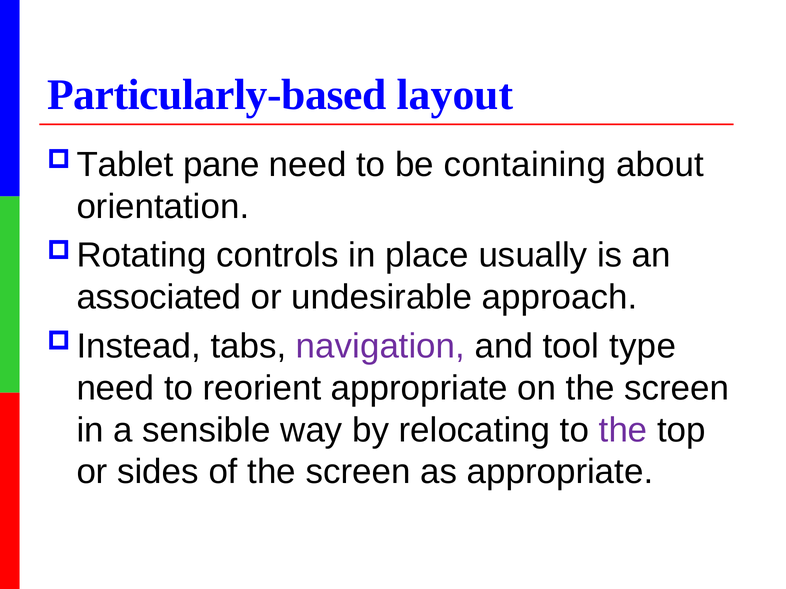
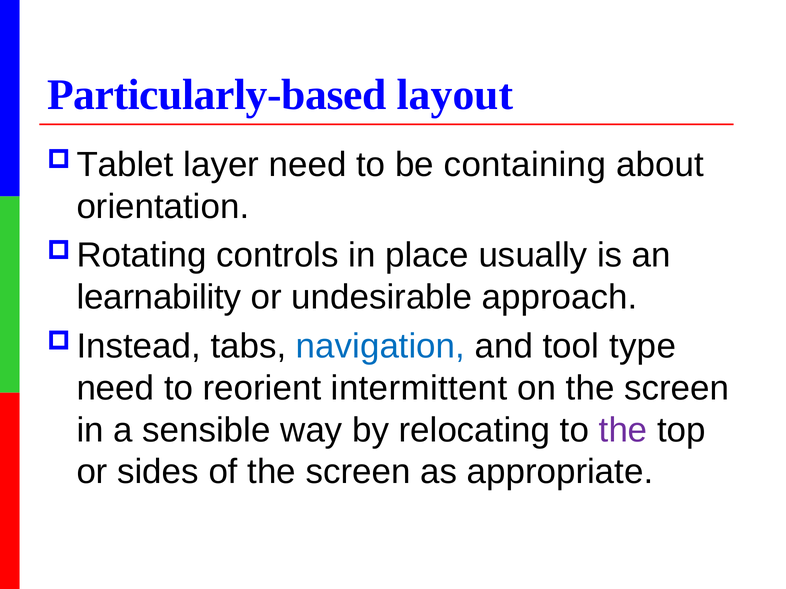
pane: pane -> layer (221, 165)
associated: associated -> learnability (159, 298)
navigation colour: purple -> blue (380, 347)
reorient appropriate: appropriate -> intermittent (419, 388)
